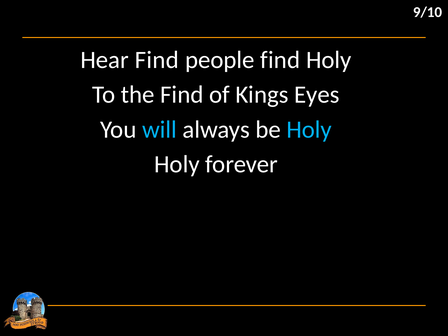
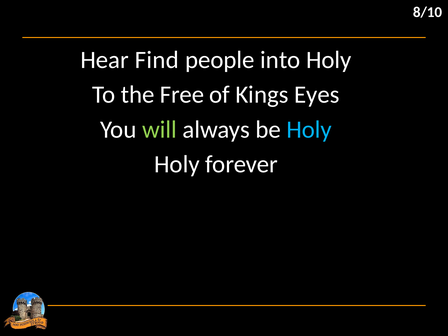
9/10: 9/10 -> 8/10 (427, 12)
people find: find -> into (280, 60)
the Find: Find -> Free (182, 95)
will colour: light blue -> light green (159, 130)
